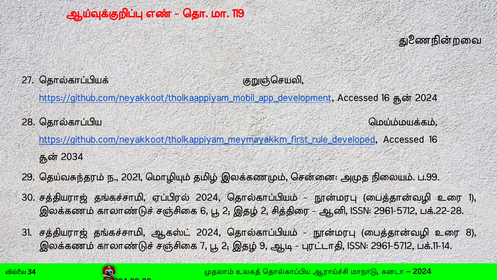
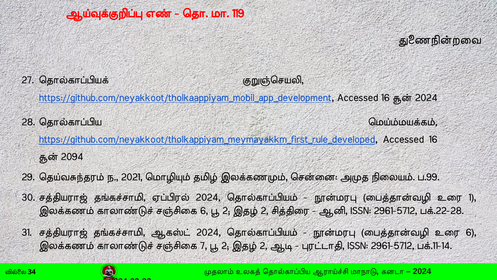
2034: 2034 -> 2094 (72, 157)
8: 8 -> 6 (471, 232)
9: 9 -> 2 (263, 246)
